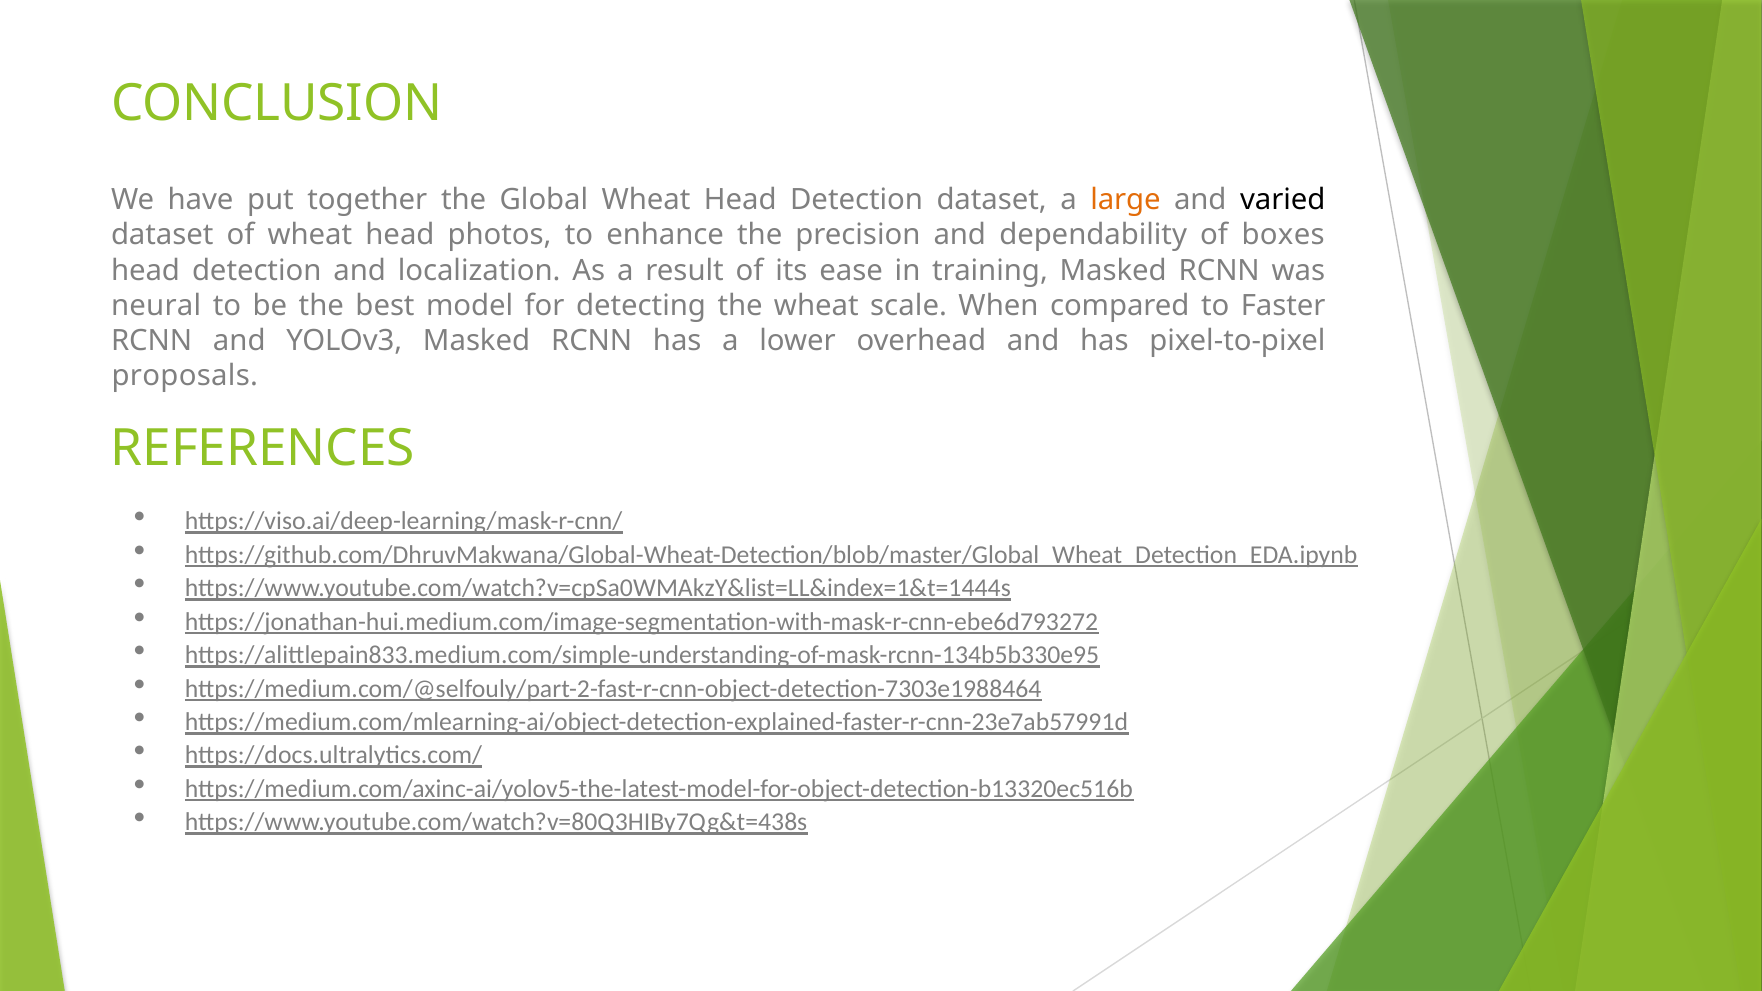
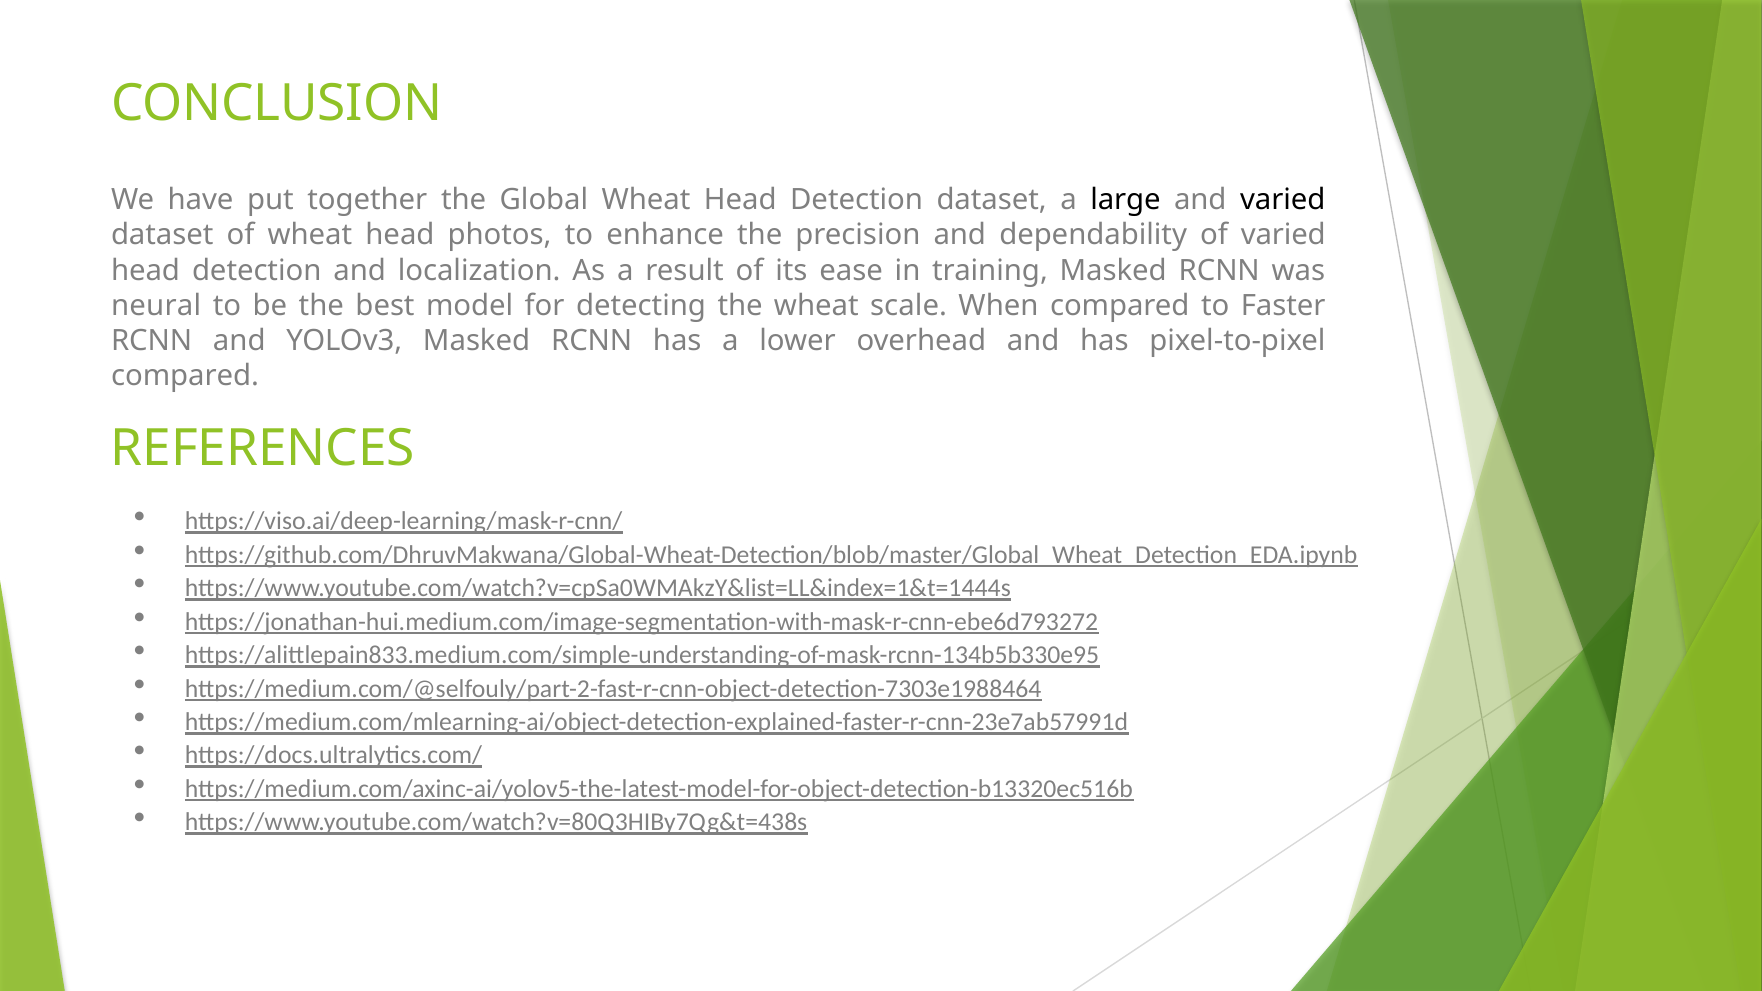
large colour: orange -> black (1125, 200)
of boxes: boxes -> varied (1283, 235)
proposals: proposals -> compared (185, 376)
